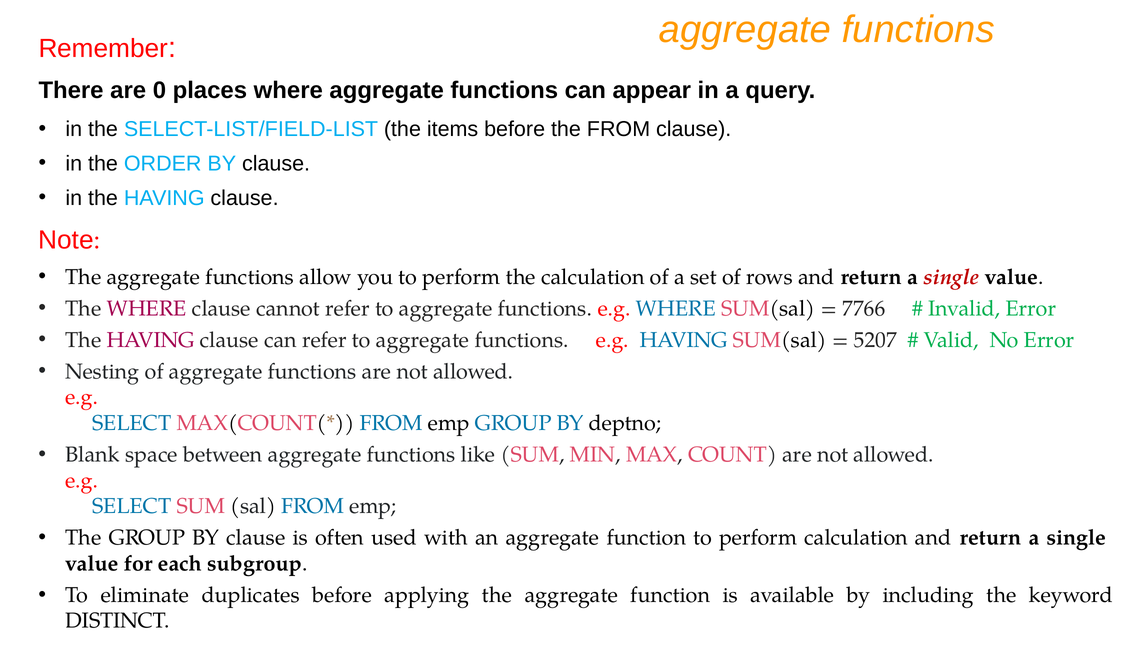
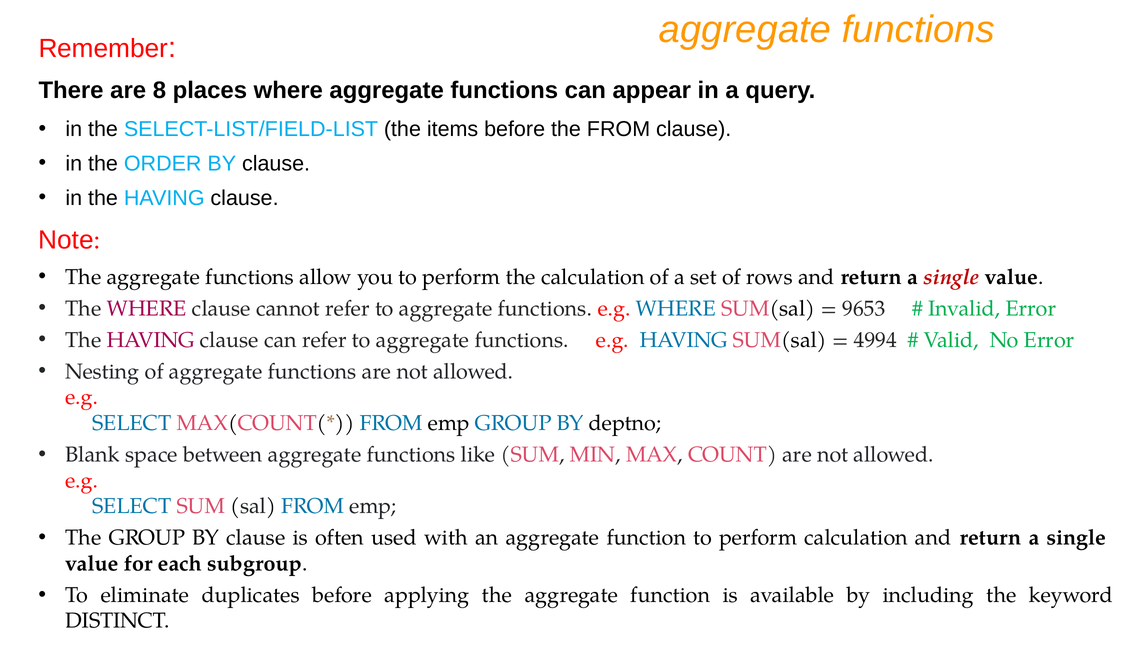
0: 0 -> 8 (159, 91)
7766: 7766 -> 9653 (864, 309)
5207: 5207 -> 4994 (875, 340)
